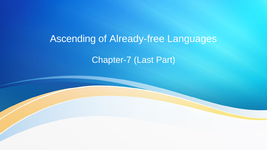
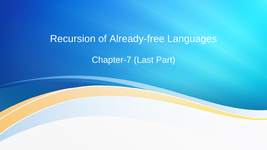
Ascending: Ascending -> Recursion (73, 39)
